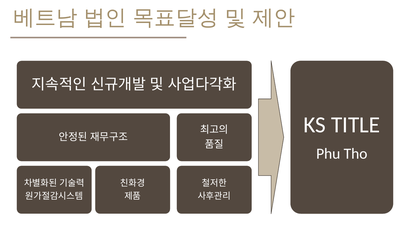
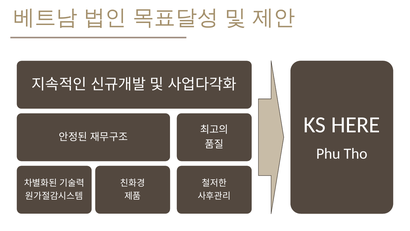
TITLE: TITLE -> HERE (356, 125)
